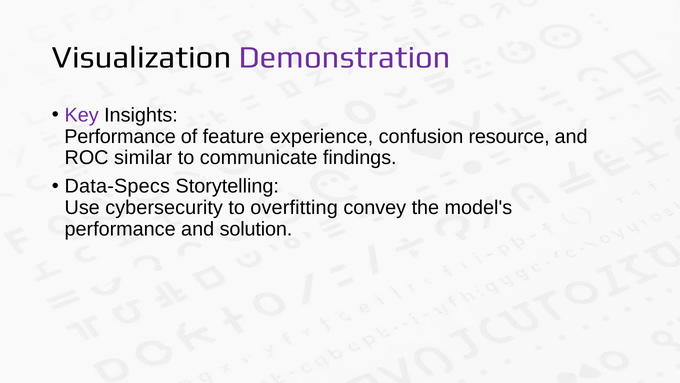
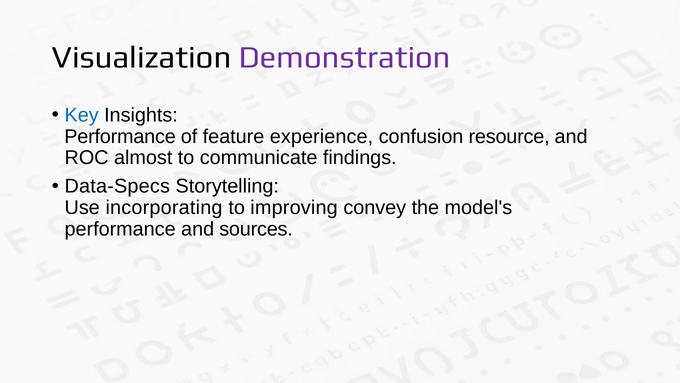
Key colour: purple -> blue (82, 115)
similar: similar -> almost (143, 158)
cybersecurity: cybersecurity -> incorporating (164, 208)
overfitting: overfitting -> improving (294, 208)
solution: solution -> sources (256, 229)
